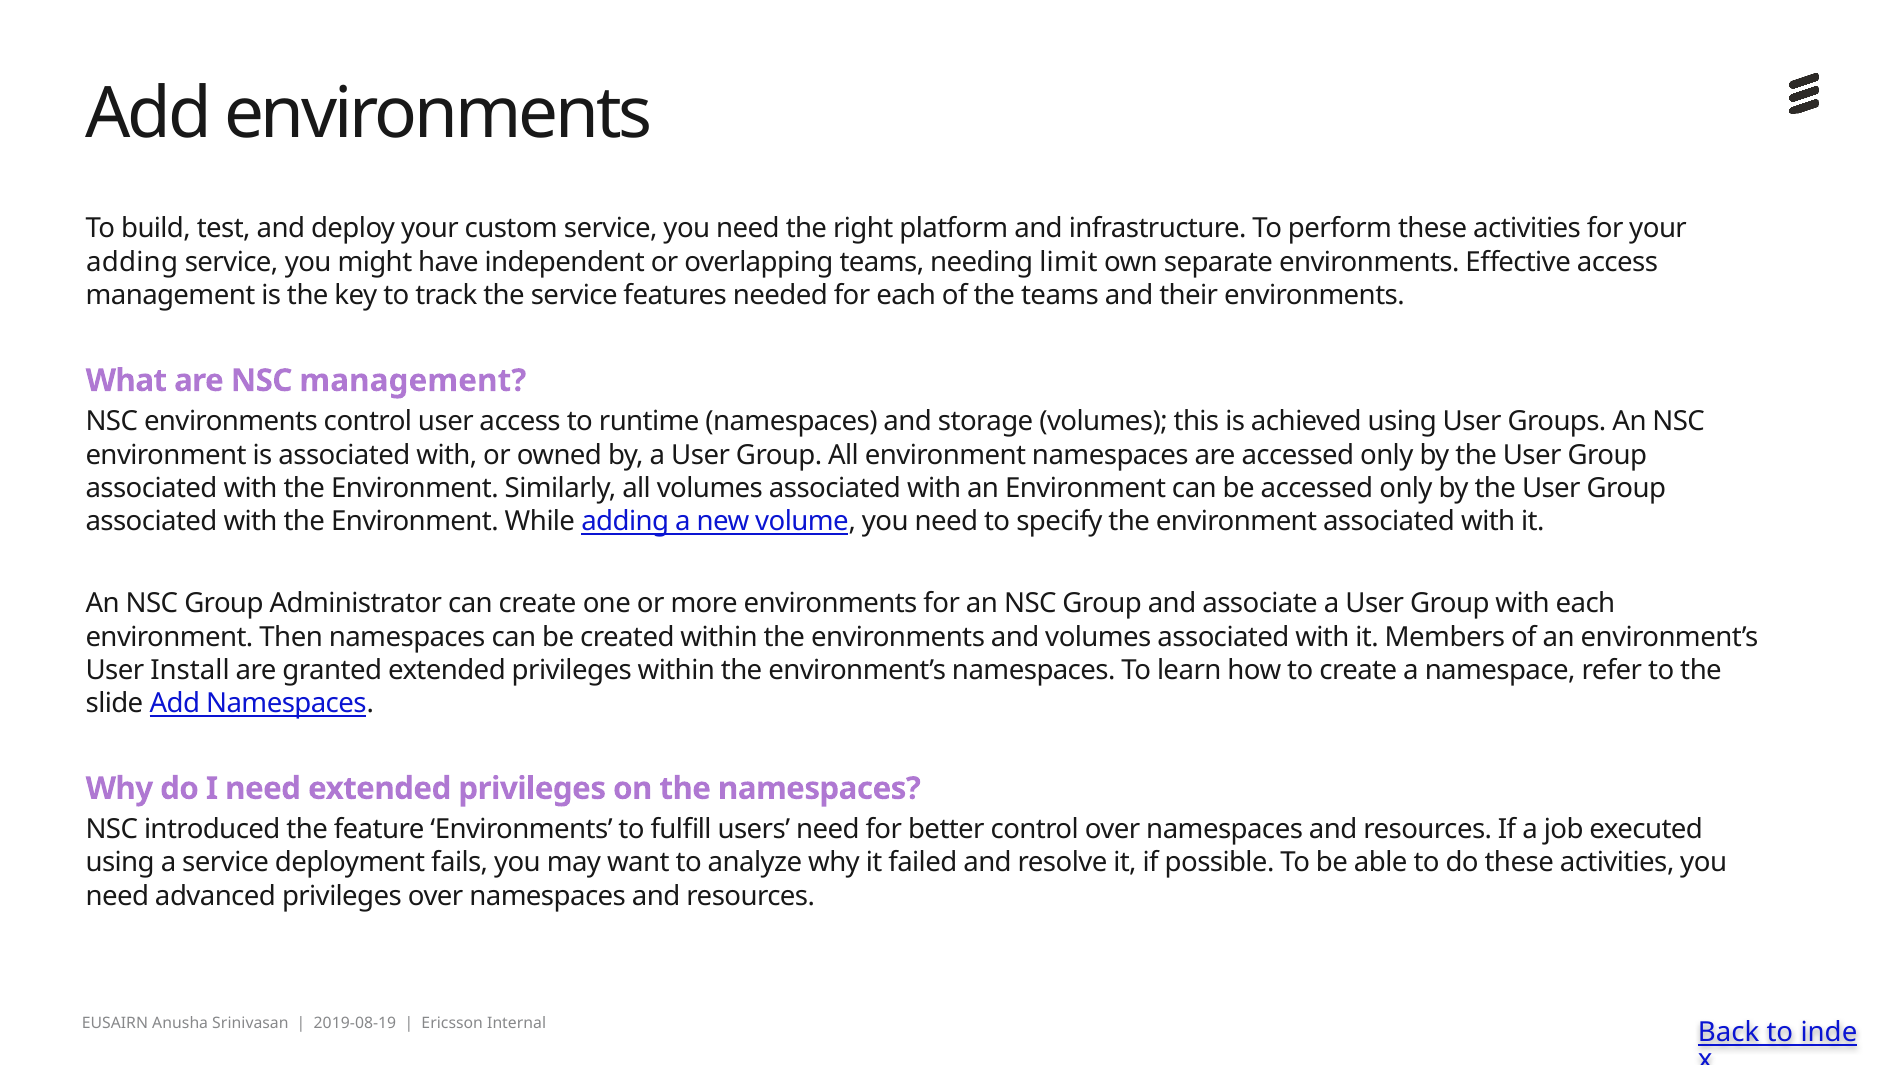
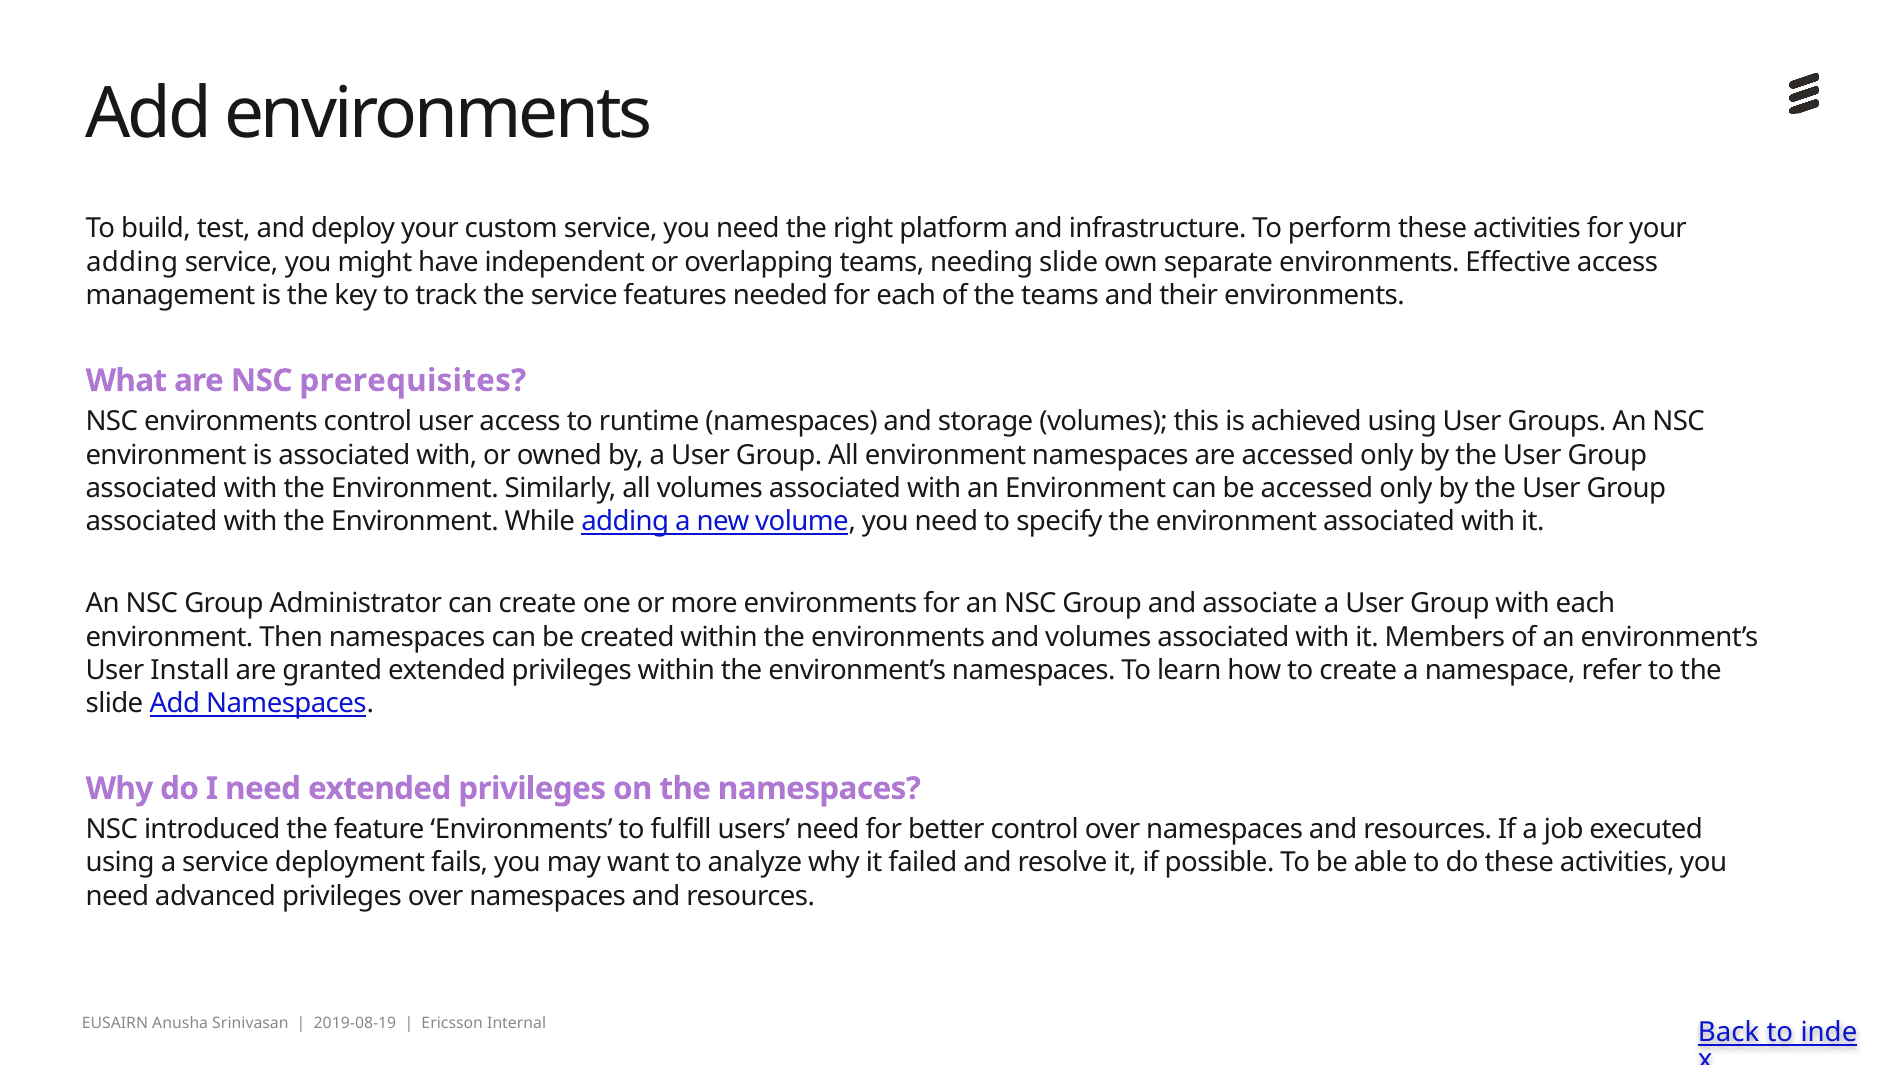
needing limit: limit -> slide (1069, 262)
NSC management: management -> prerequisites (413, 381)
